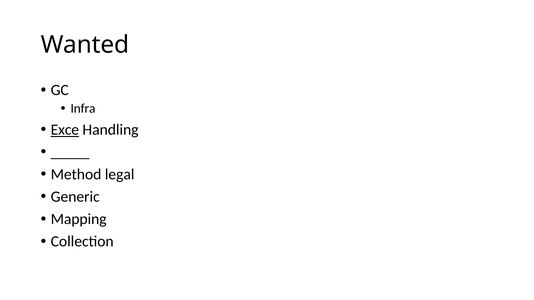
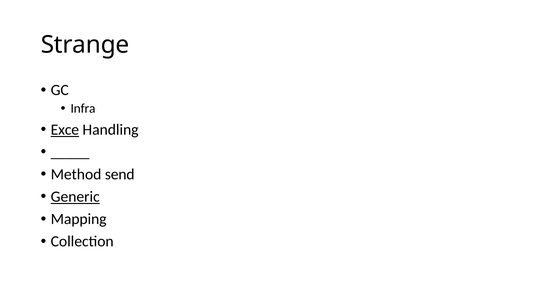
Wanted: Wanted -> Strange (85, 45)
legal: legal -> send (120, 175)
Generic underline: none -> present (75, 197)
